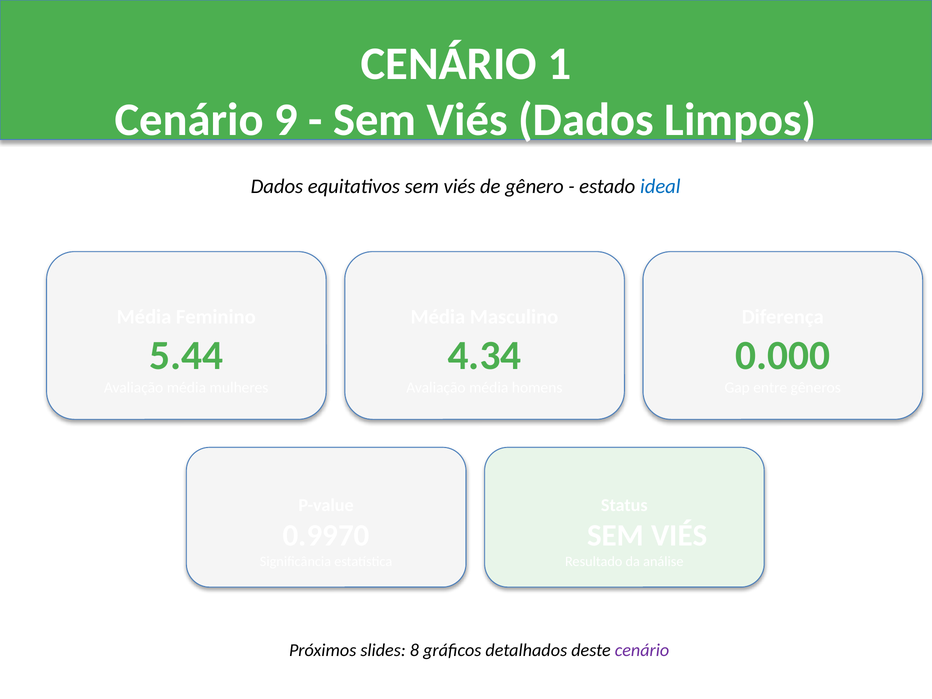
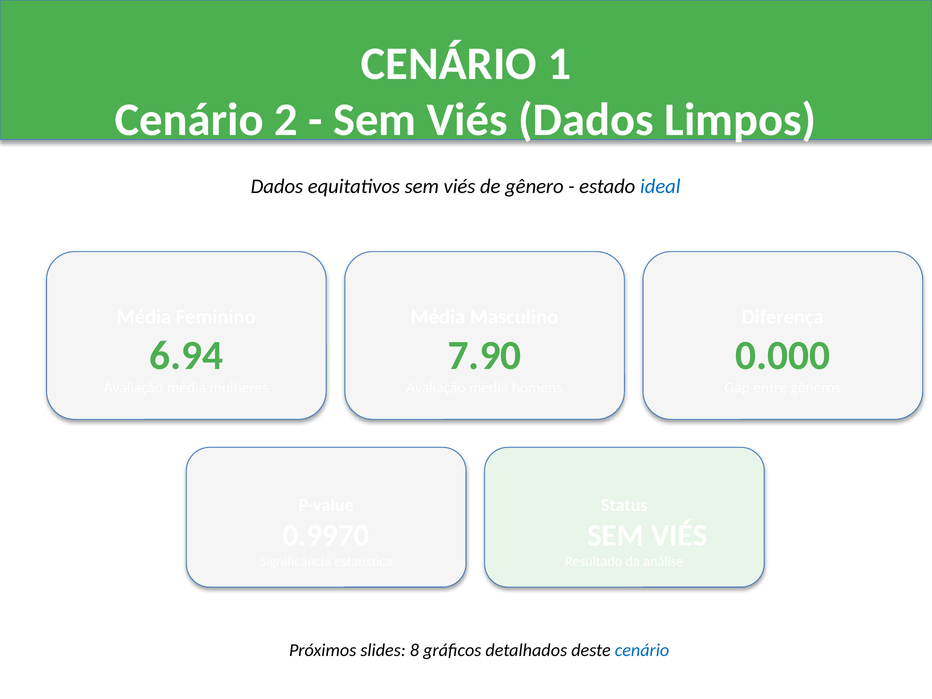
9: 9 -> 2 (286, 120)
5.44: 5.44 -> 6.94 (186, 355)
4.34: 4.34 -> 7.90 (484, 355)
cenário colour: purple -> blue (642, 650)
